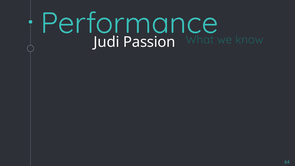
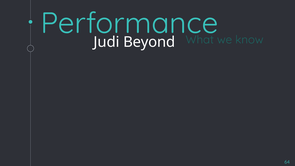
Passion: Passion -> Beyond (149, 42)
